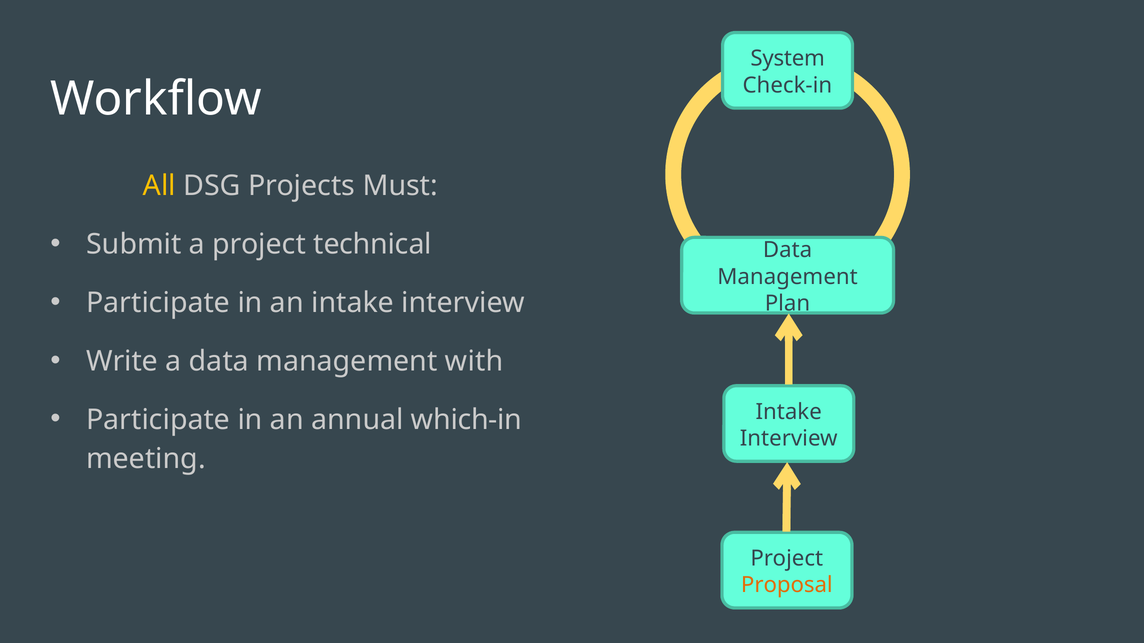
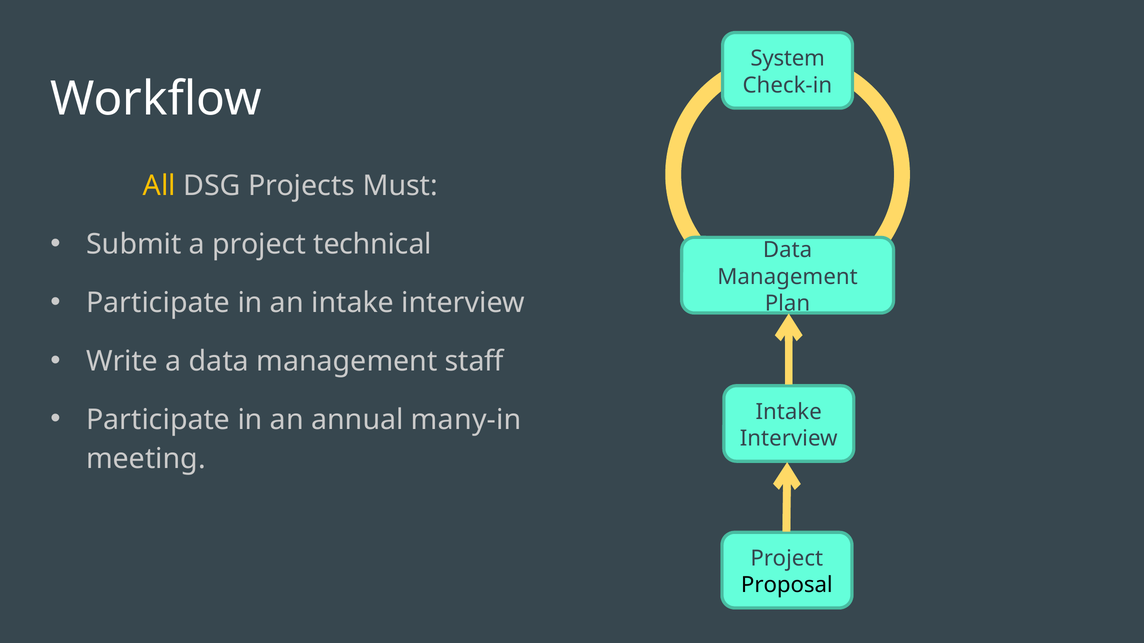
with: with -> staff (474, 361)
which-in: which-in -> many-in (466, 420)
Proposal colour: orange -> black (787, 585)
